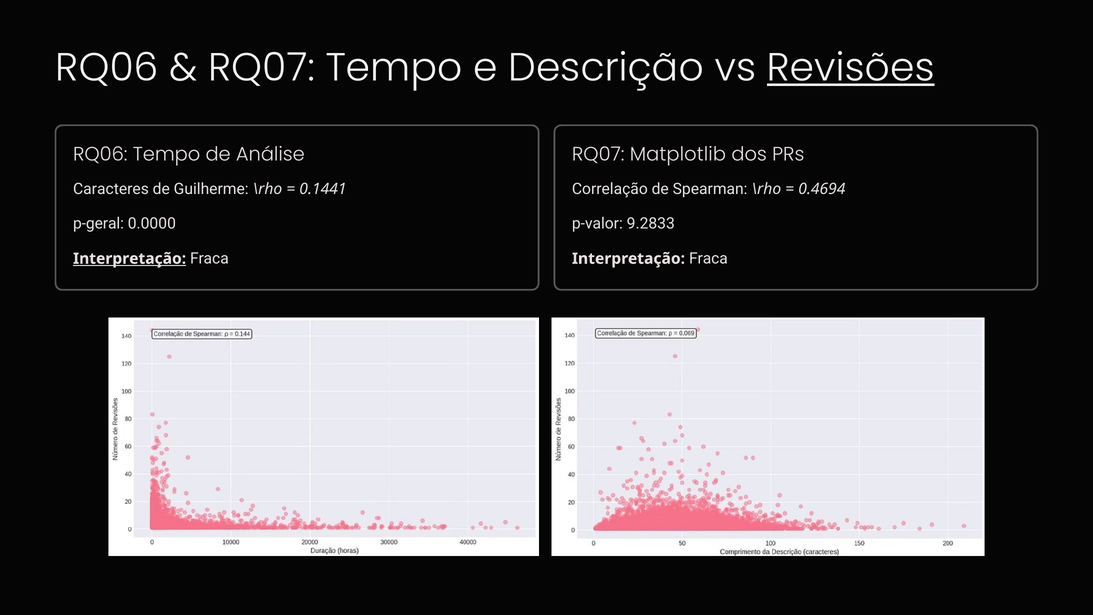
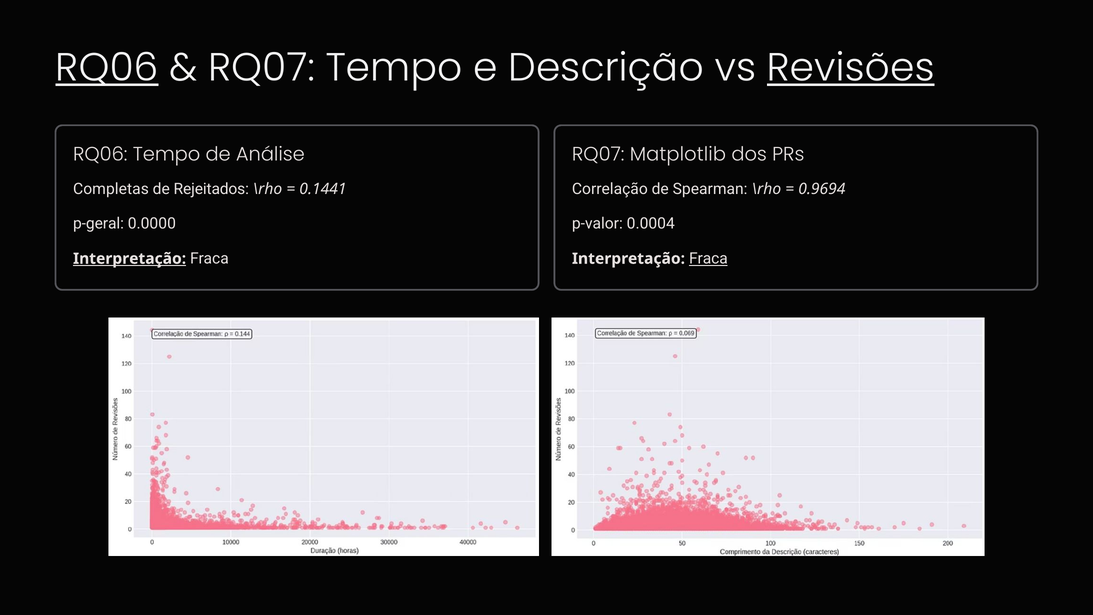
RQ06 underline: none -> present (107, 68)
Caracteres: Caracteres -> Completas (111, 189)
Guilherme: Guilherme -> Rejeitados (211, 189)
0.4694: 0.4694 -> 0.9694 (822, 189)
9.2833: 9.2833 -> 0.0004 (651, 224)
Fraca underline: none -> present (708, 259)
